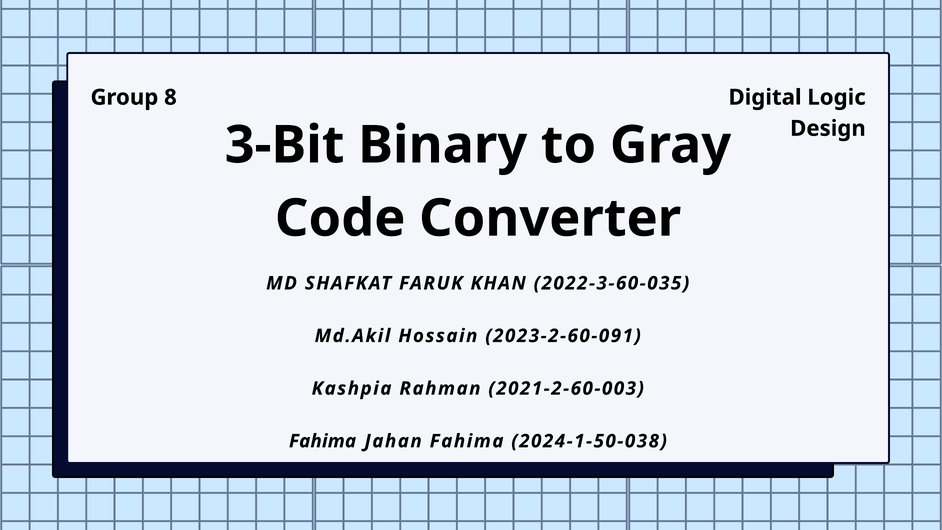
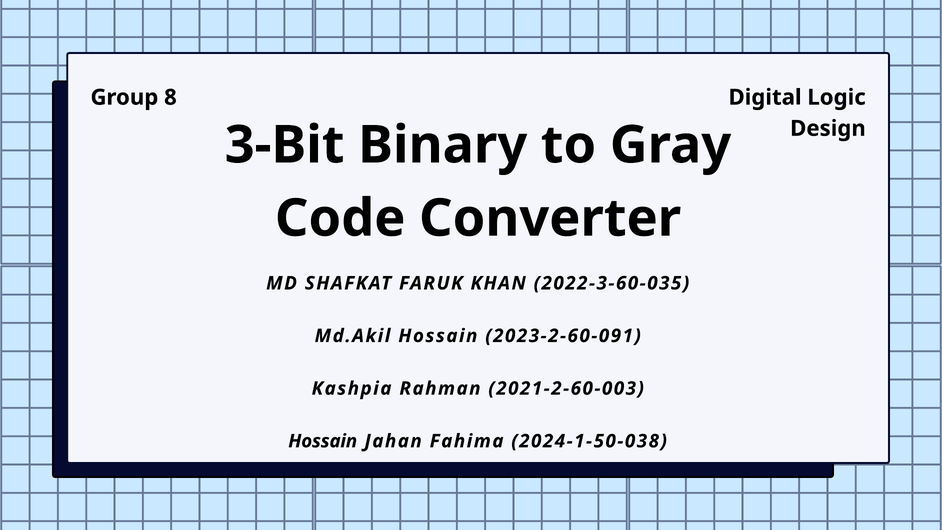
Fahima: Fahima -> Hossain (323, 441)
